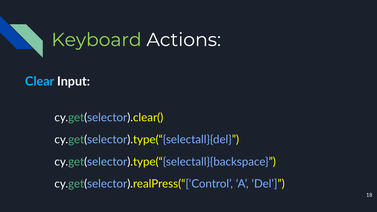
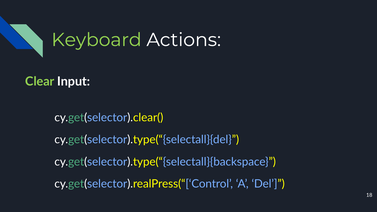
Clear colour: light blue -> light green (40, 82)
